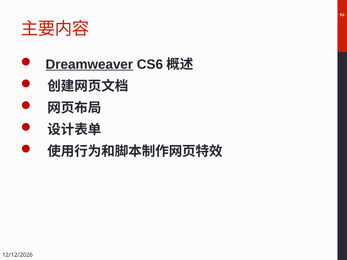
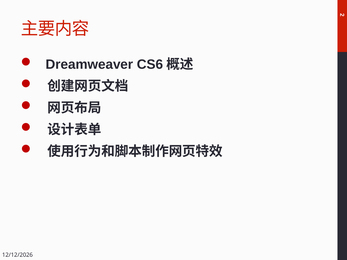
Dreamweaver underline: present -> none (89, 64)
